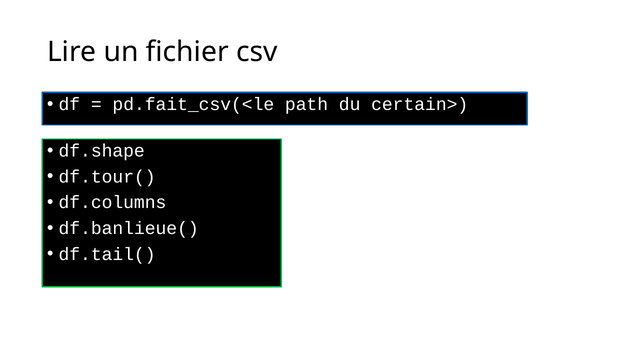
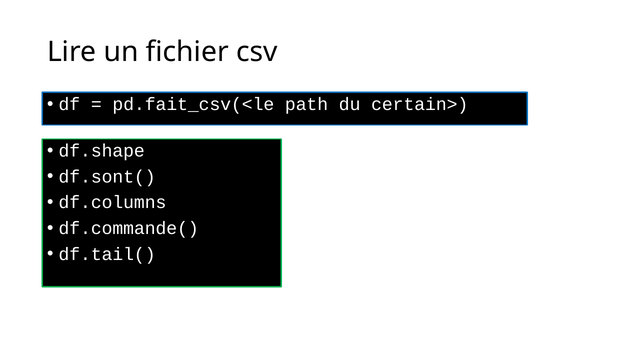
df.tour(: df.tour( -> df.sont( (107, 177)
df.banlieue(: df.banlieue( -> df.commande( (129, 228)
